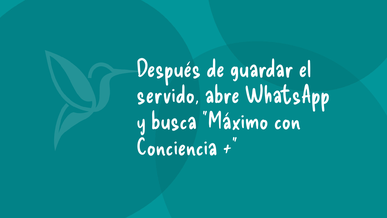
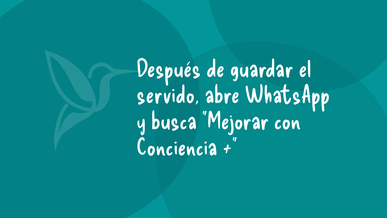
Máximo: Máximo -> Mejorar (236, 121)
